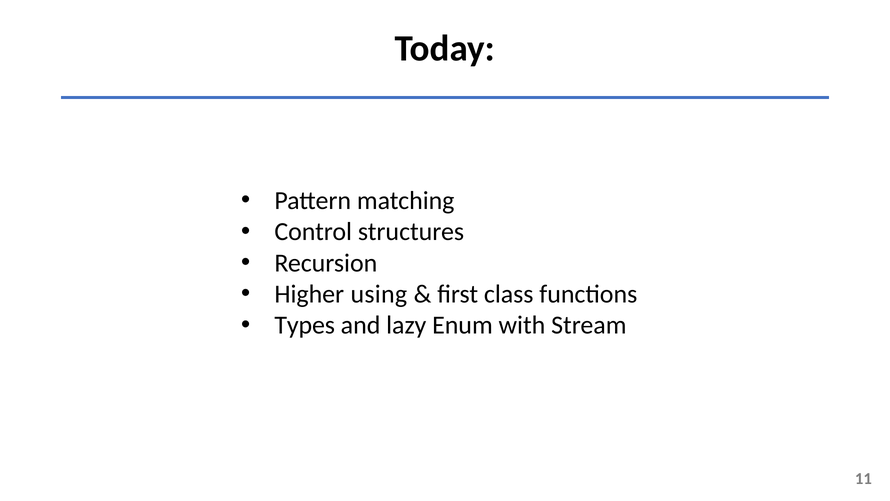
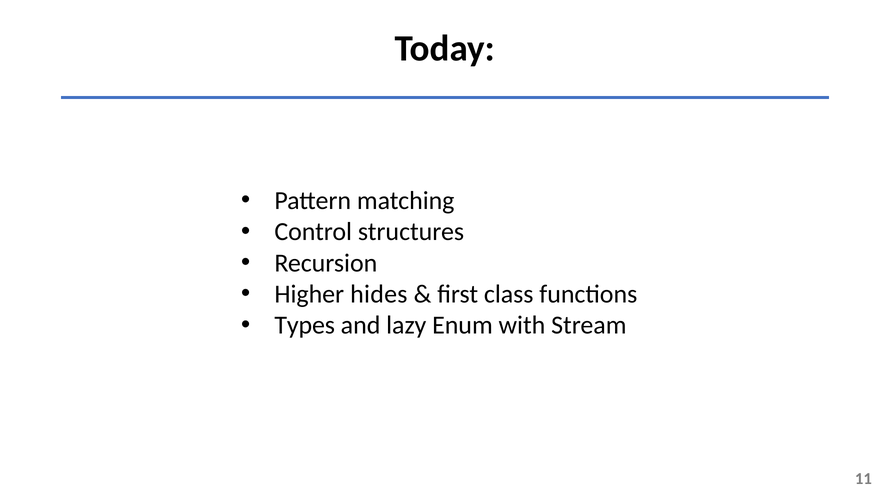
using: using -> hides (379, 294)
